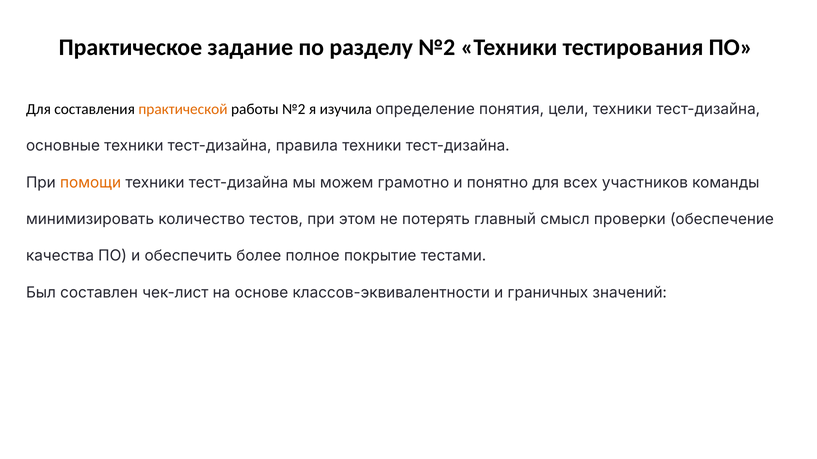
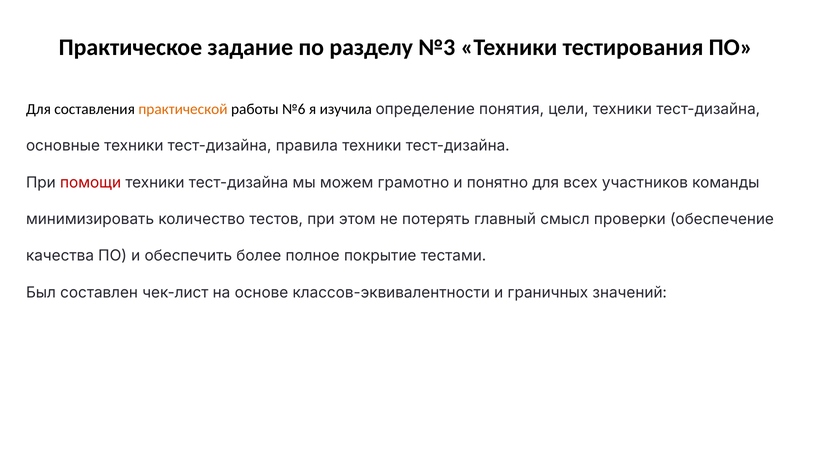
разделу №2: №2 -> №3 (437, 48)
работы №2: №2 -> №6 (294, 109)
помощи colour: orange -> red (91, 183)
